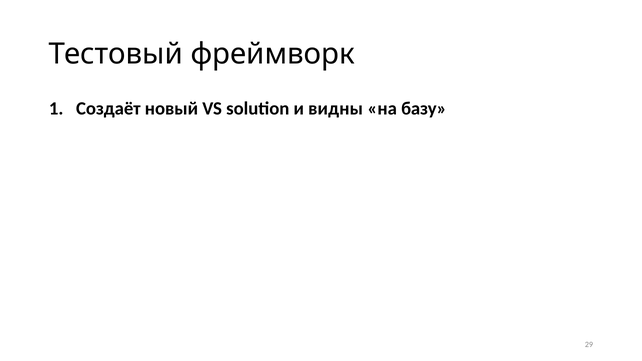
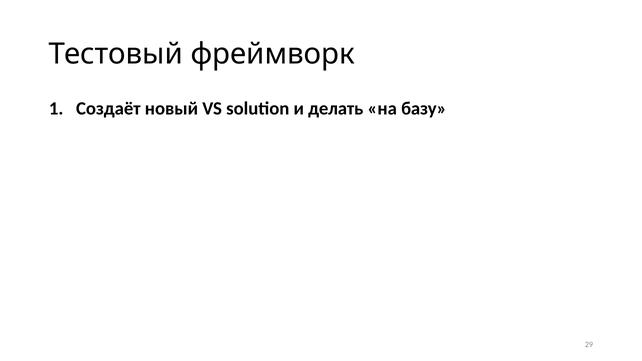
видны: видны -> делать (336, 109)
